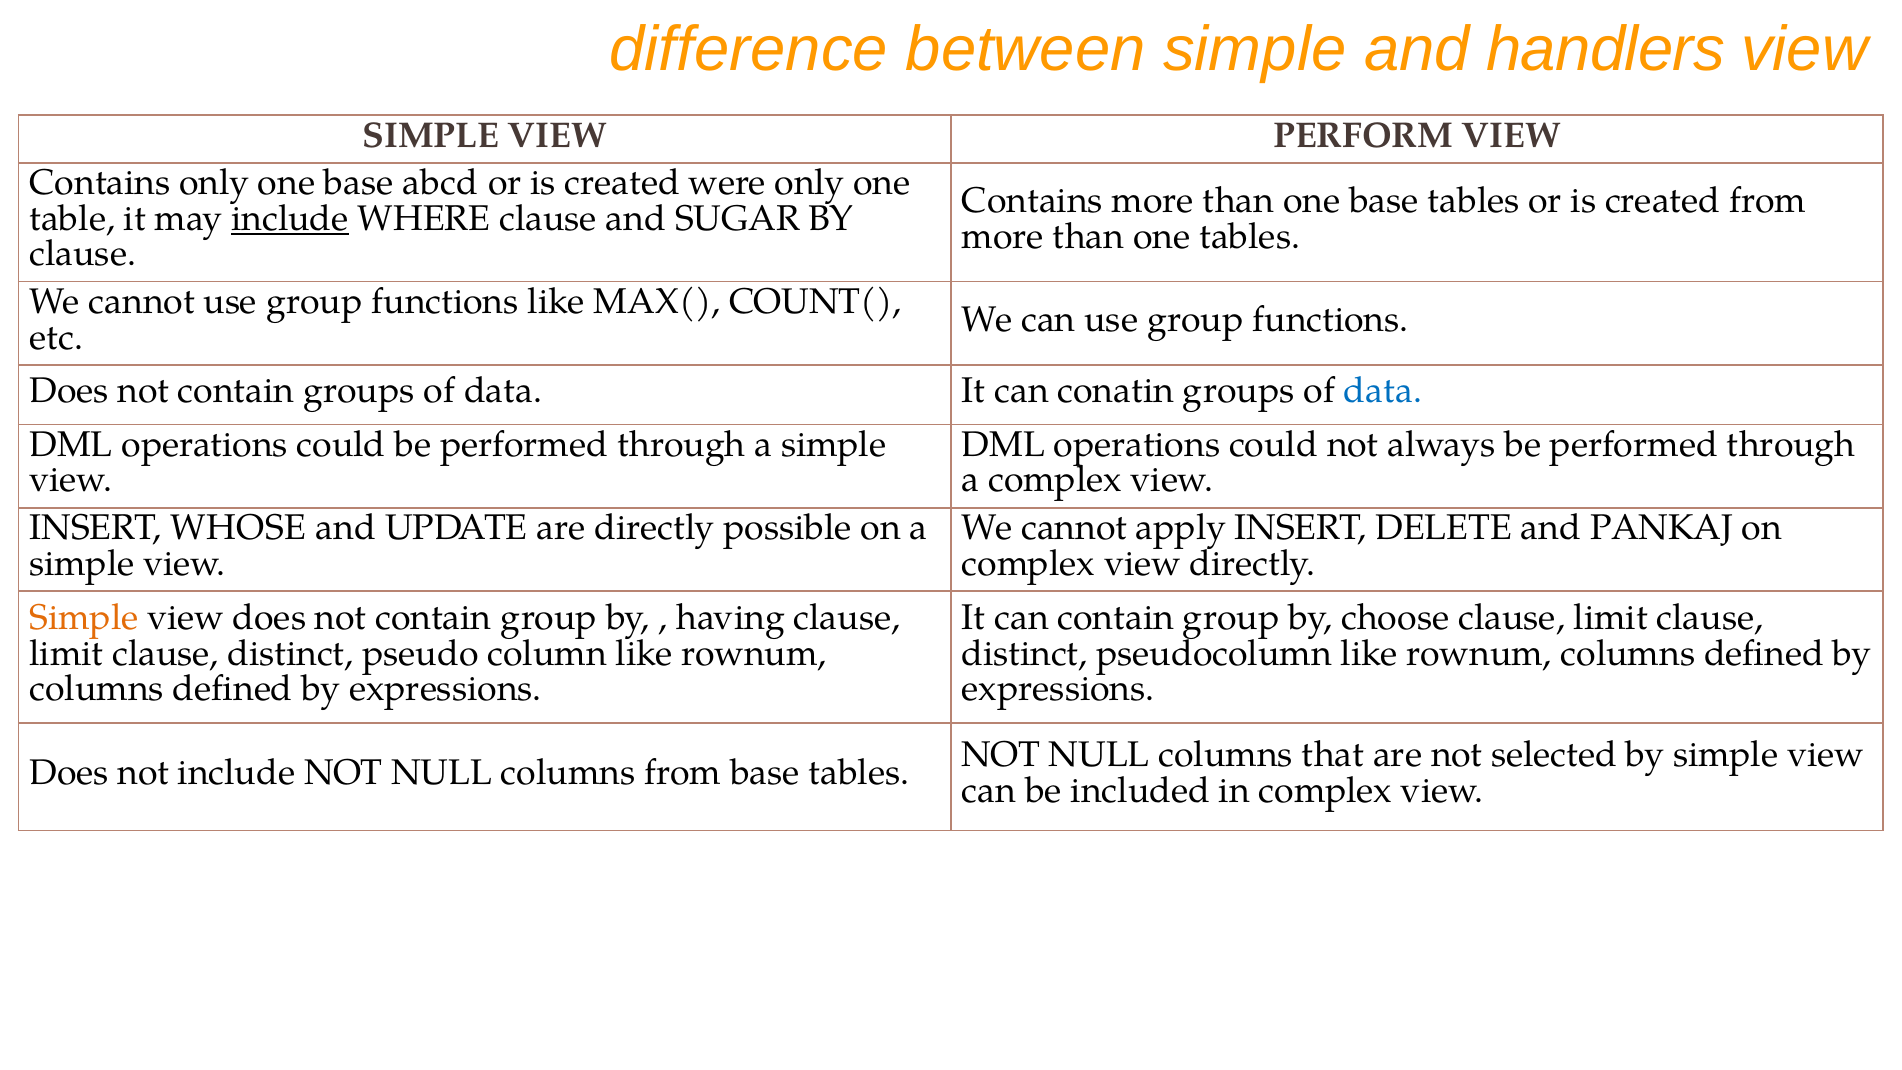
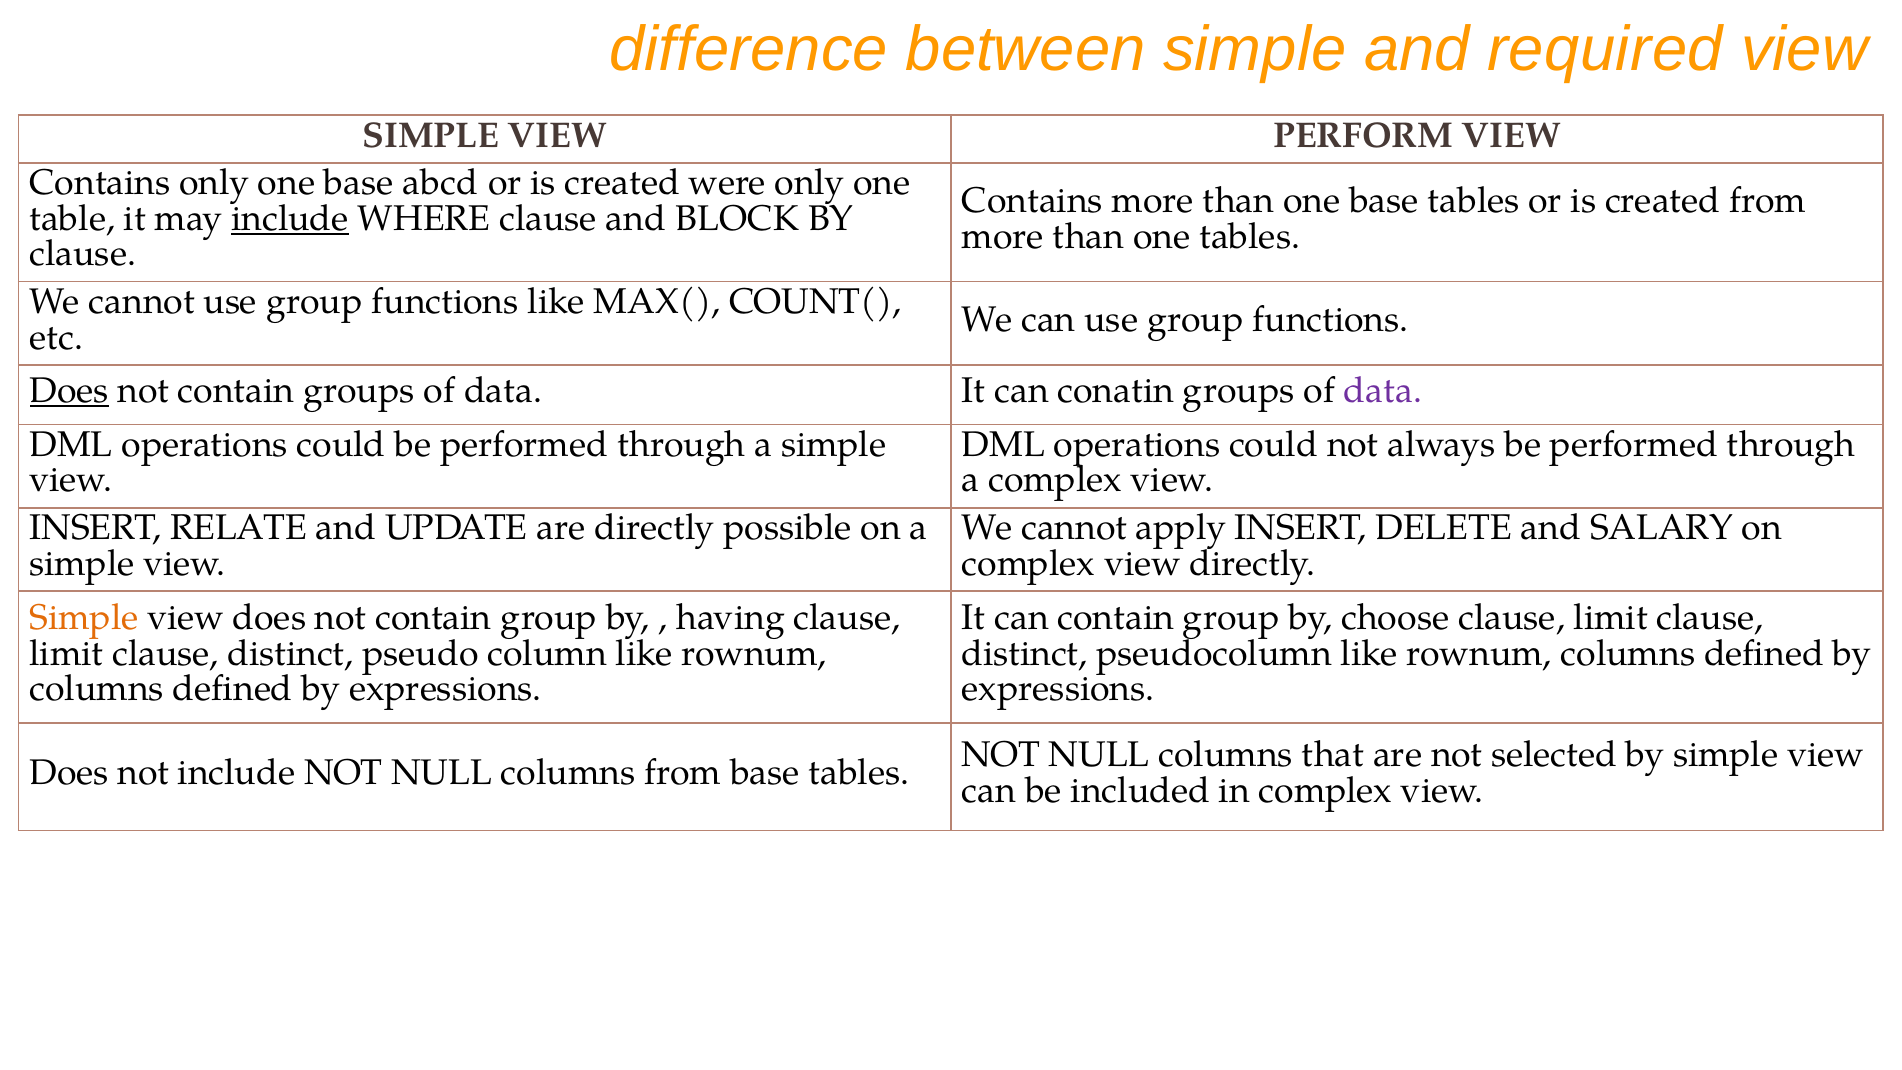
handlers: handlers -> required (1605, 50)
SUGAR: SUGAR -> BLOCK (737, 218)
Does underline: none -> present (69, 391)
data colour: blue -> purple (1383, 391)
WHOSE: WHOSE -> RELATE (239, 528)
PANKAJ: PANKAJ -> SALARY (1662, 528)
